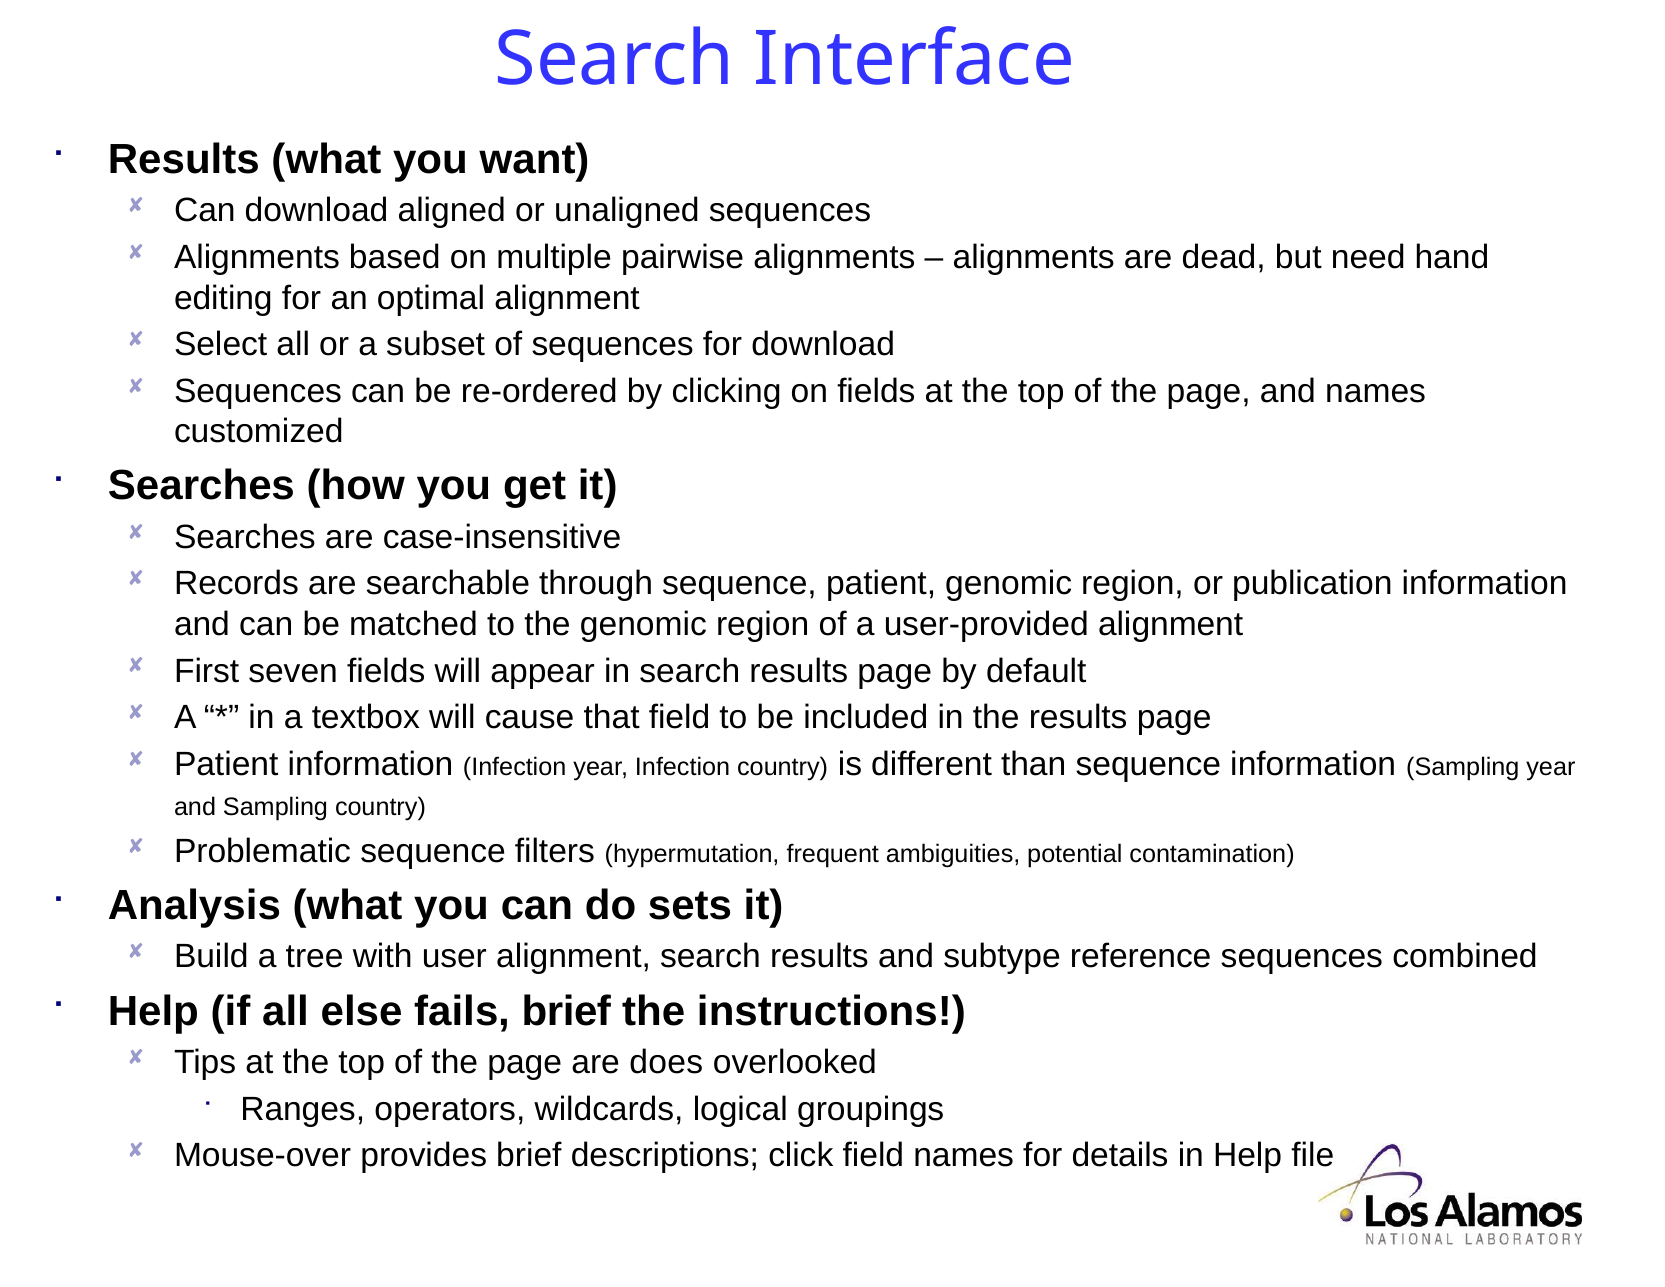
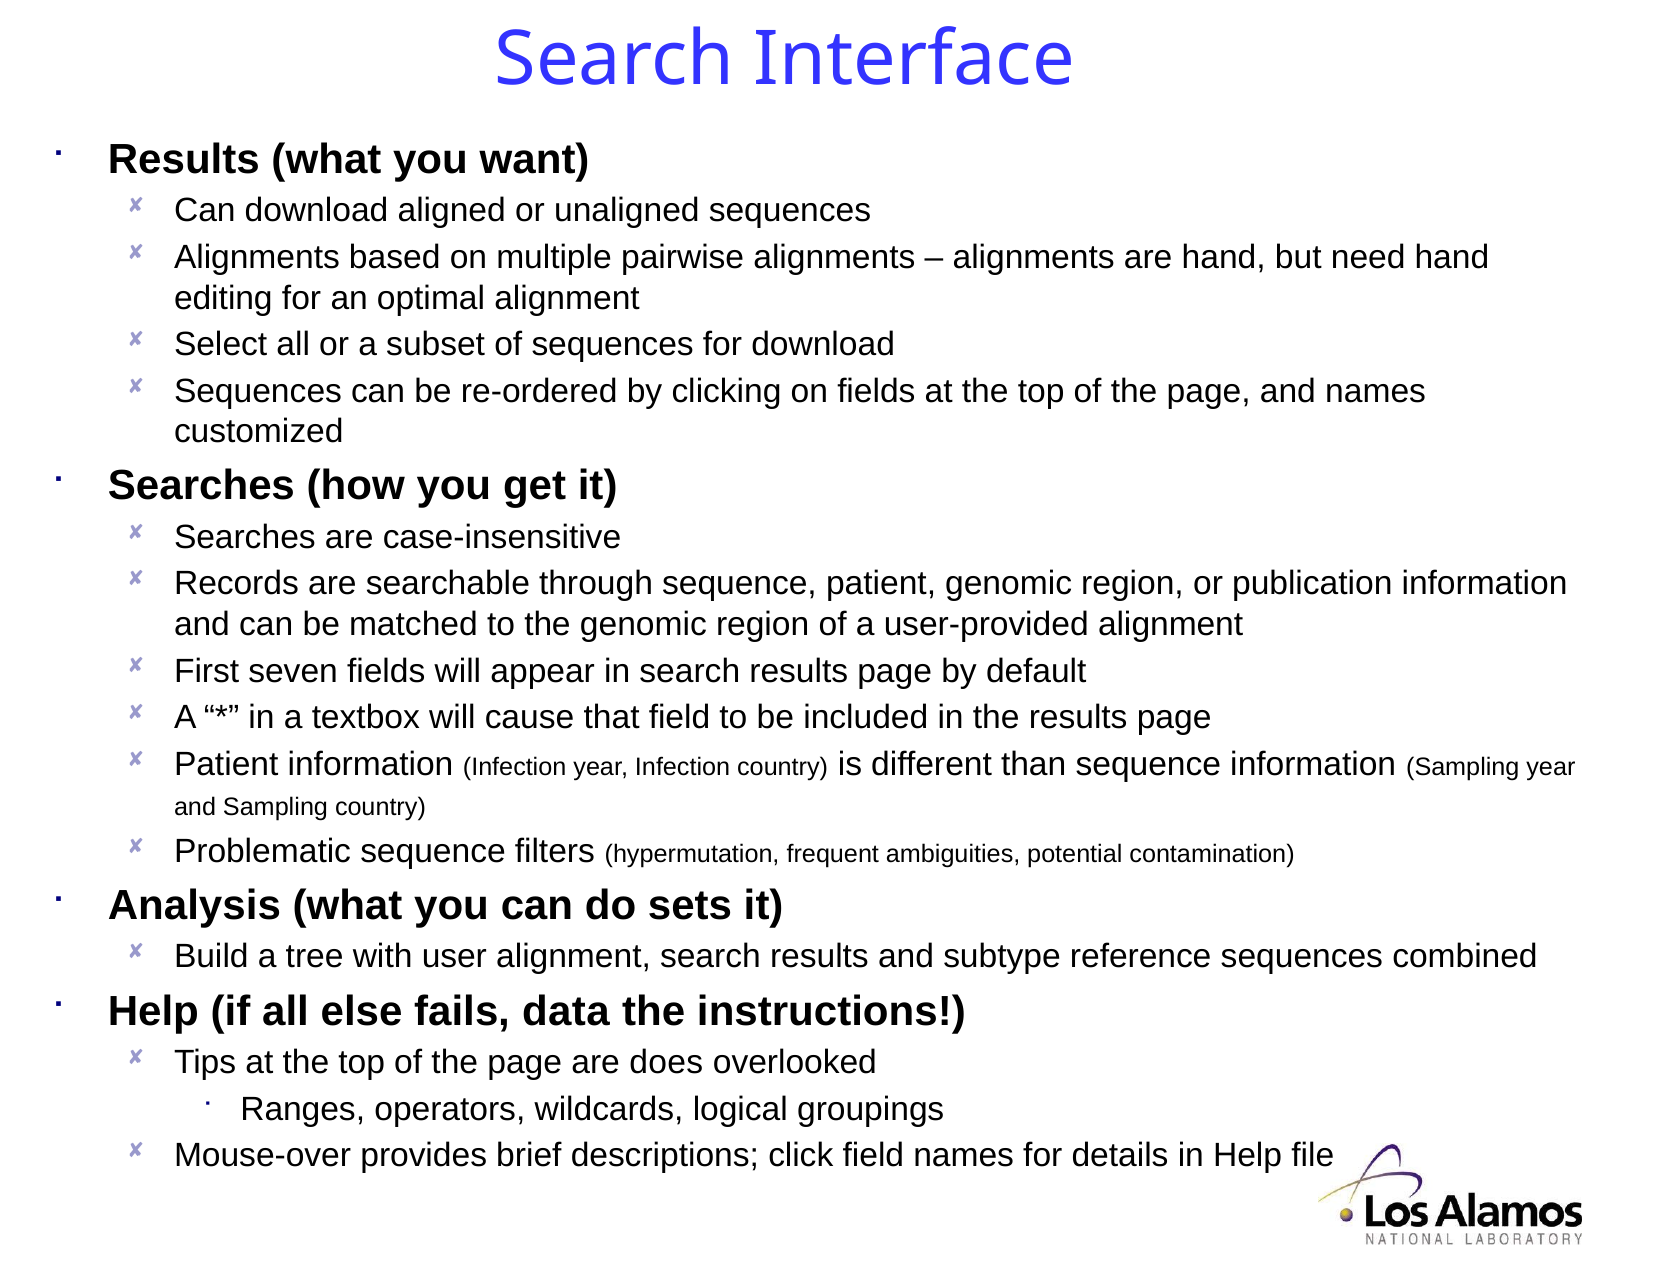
are dead: dead -> hand (1224, 257)
fails brief: brief -> data (566, 1011)
